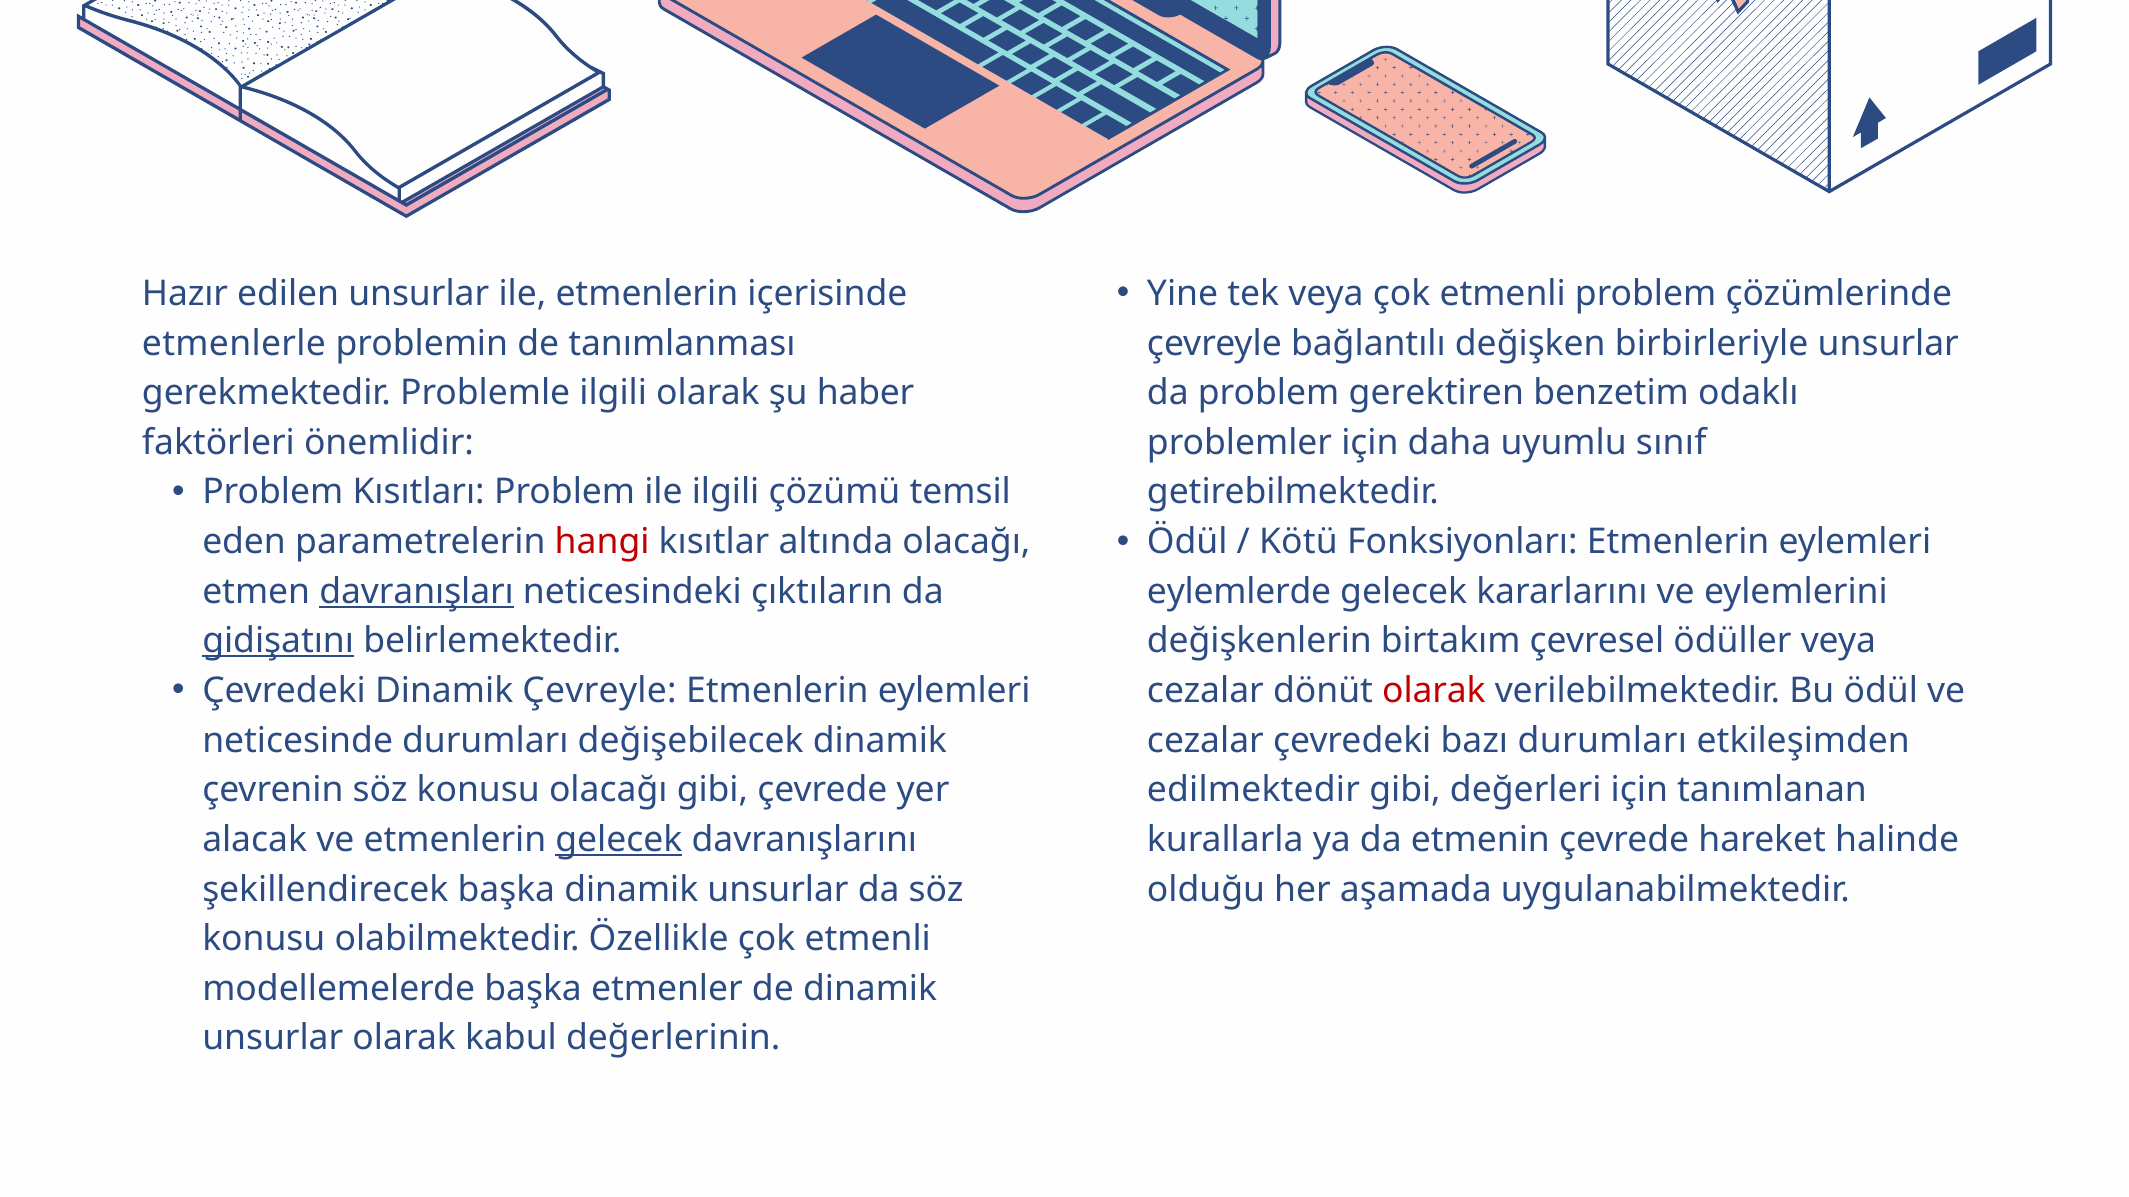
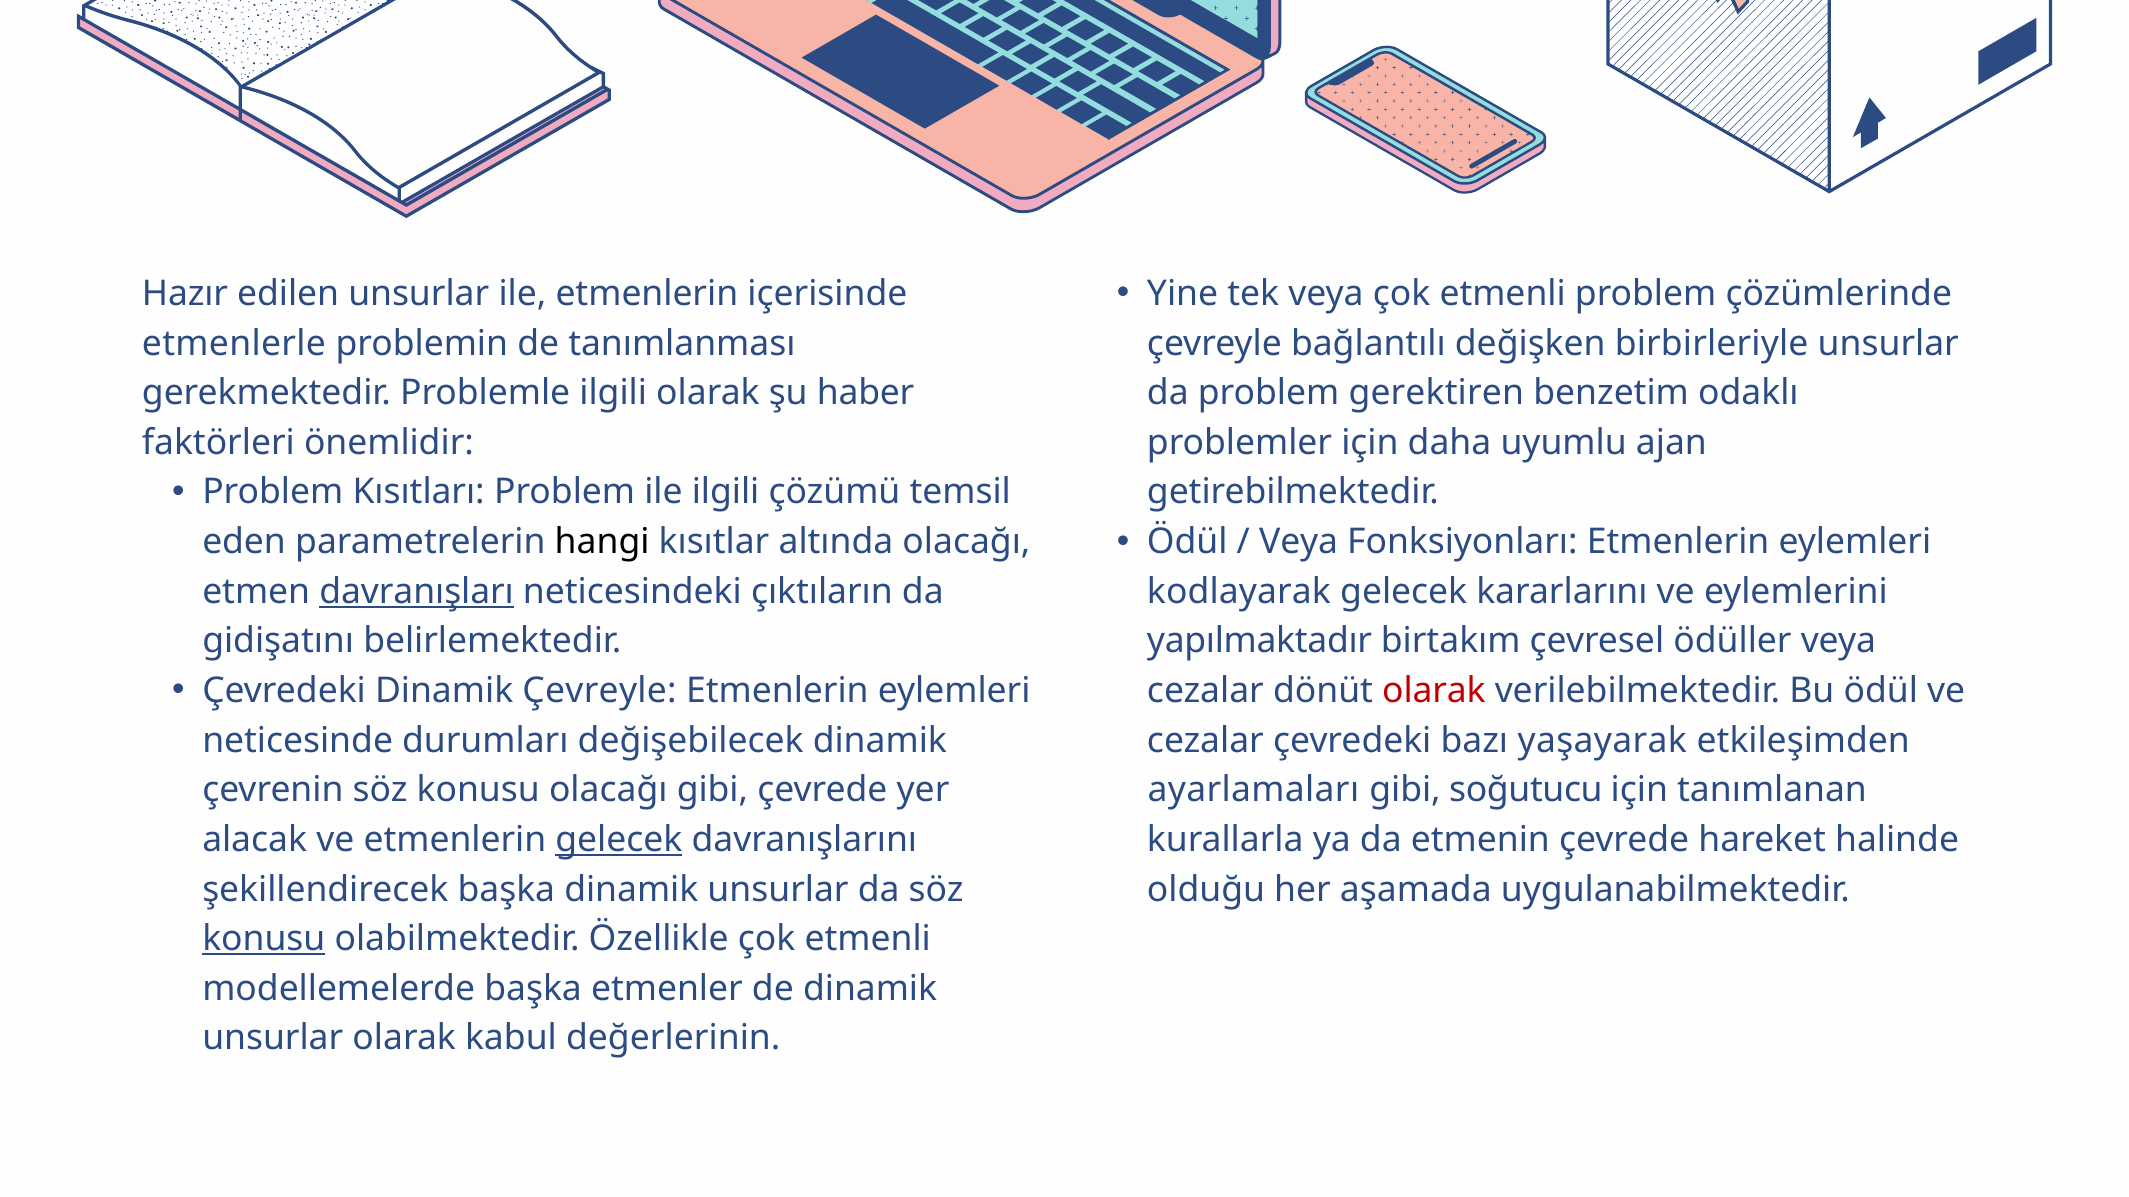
sınıf: sınıf -> ajan (1671, 443)
Kötü: Kötü -> Veya (1299, 542)
hangi colour: red -> black (602, 542)
eylemlerde: eylemlerde -> kodlayarak (1239, 592)
gidişatını underline: present -> none (278, 641)
değişkenlerin: değişkenlerin -> yapılmaktadır (1260, 641)
bazı durumları: durumları -> yaşayarak (1602, 741)
edilmektedir: edilmektedir -> ayarlamaları (1253, 790)
değerleri: değerleri -> soğutucu (1526, 790)
konusu underline: none -> present (264, 939)
